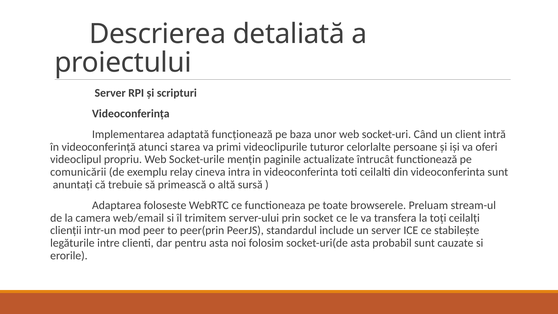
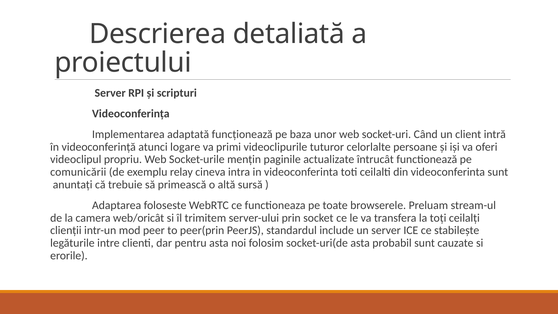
starea: starea -> logare (185, 147)
web/email: web/email -> web/oricât (139, 218)
